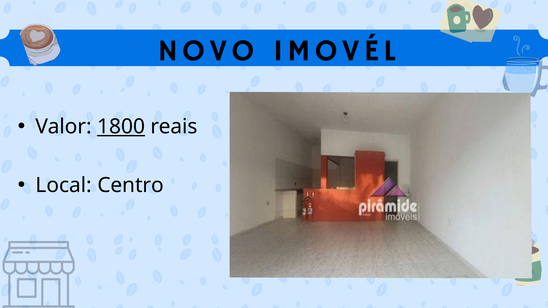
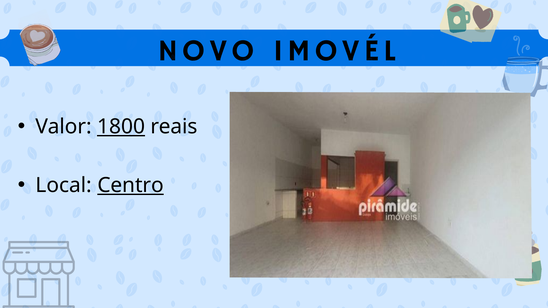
Centro underline: none -> present (131, 185)
